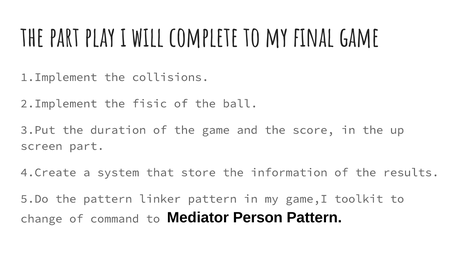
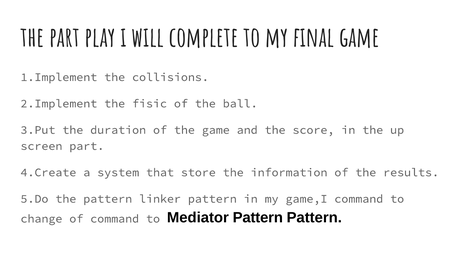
game,I toolkit: toolkit -> command (359, 198)
Mediator Person: Person -> Pattern (258, 217)
